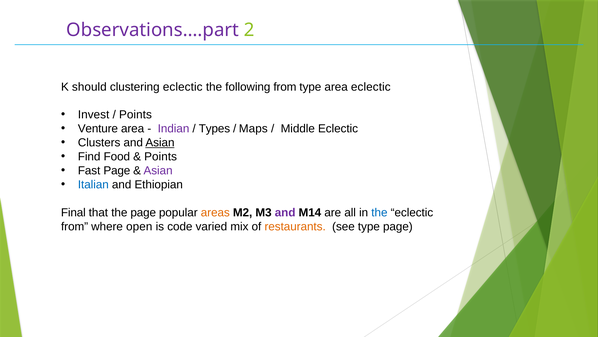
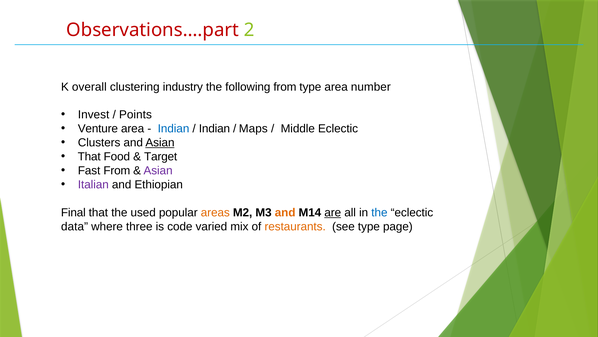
Observations….part colour: purple -> red (153, 30)
should: should -> overall (89, 87)
clustering eclectic: eclectic -> industry (183, 87)
area eclectic: eclectic -> number (371, 87)
Indian colour: purple -> blue (174, 129)
Types: Types -> Indian (214, 129)
Find: Find -> That (89, 156)
Points: Points -> Target (161, 156)
Fast Page: Page -> From (117, 170)
Italian colour: blue -> purple (93, 184)
the page: page -> used (143, 212)
and colour: purple -> orange (285, 212)
are underline: none -> present (333, 212)
from: from -> data (75, 226)
open: open -> three (139, 226)
